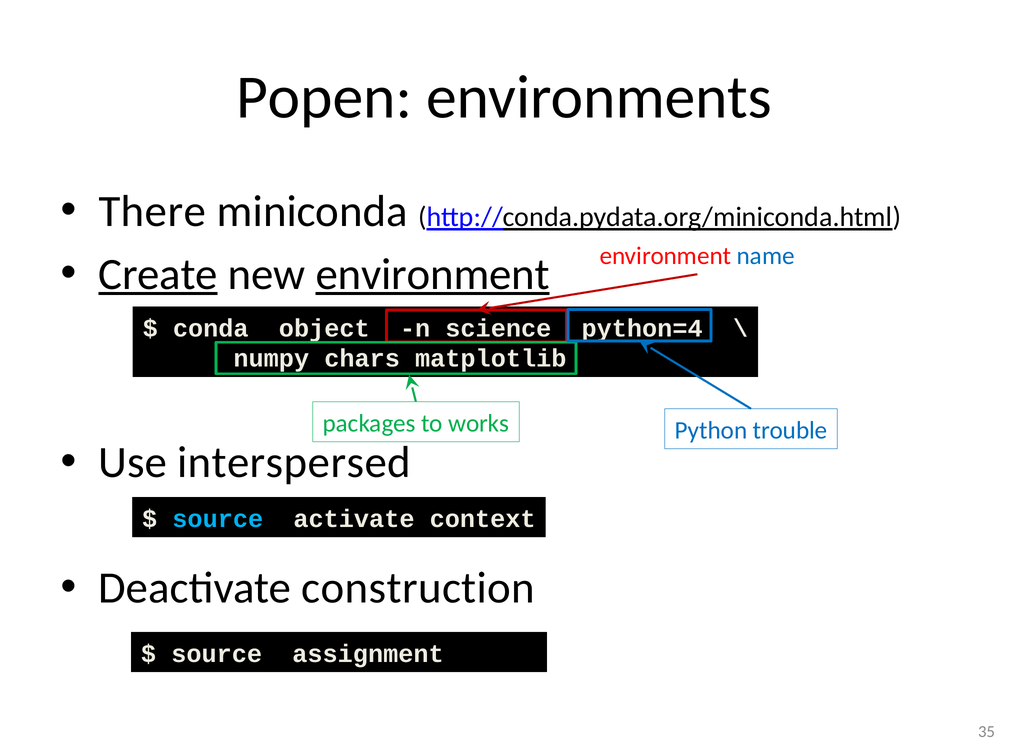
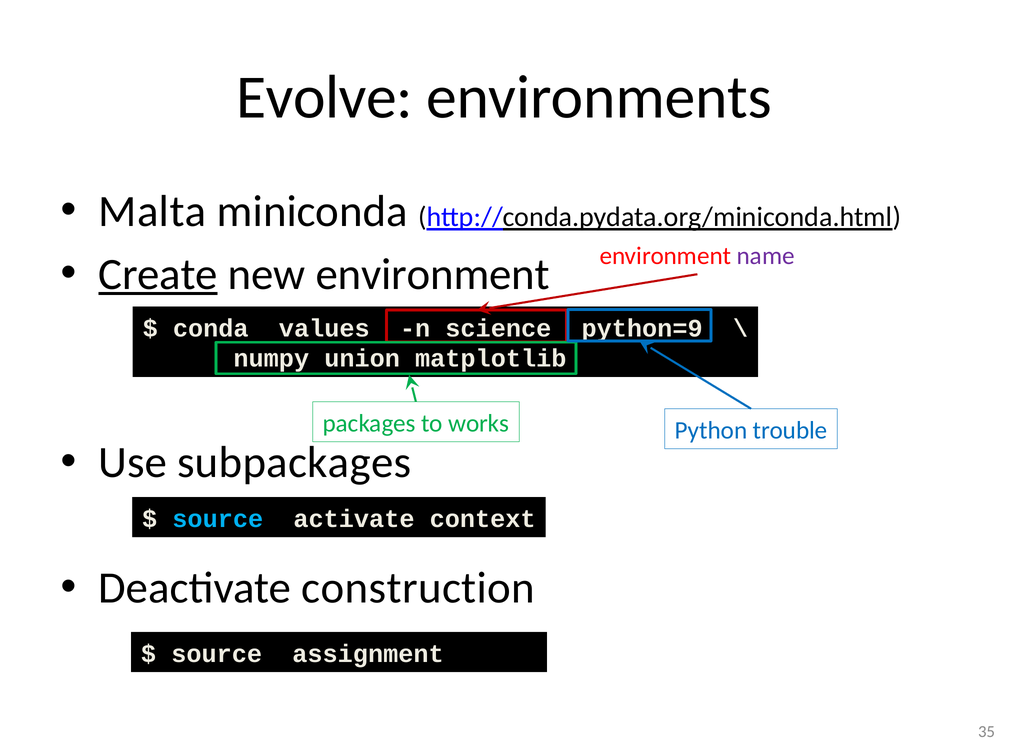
Popen: Popen -> Evolve (324, 98)
There: There -> Malta (152, 212)
name colour: blue -> purple (766, 256)
environment underline: present -> none (433, 275)
object: object -> values (324, 329)
python=4: python=4 -> python=9 (642, 329)
chars: chars -> union (362, 359)
interspersed: interspersed -> subpackages (294, 463)
